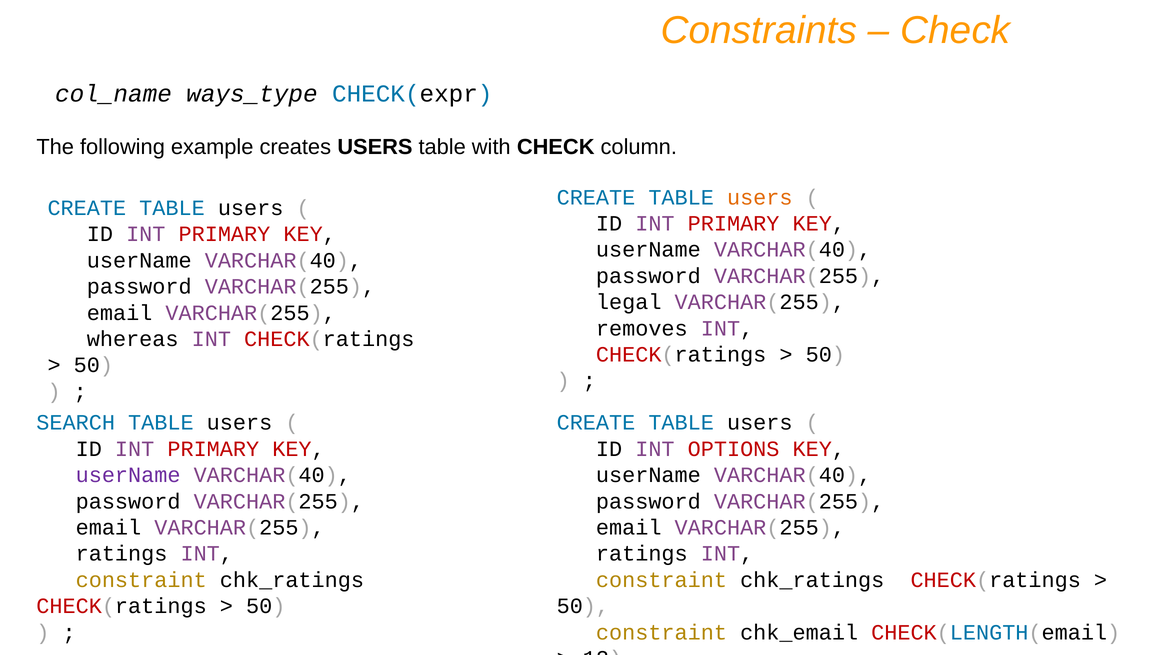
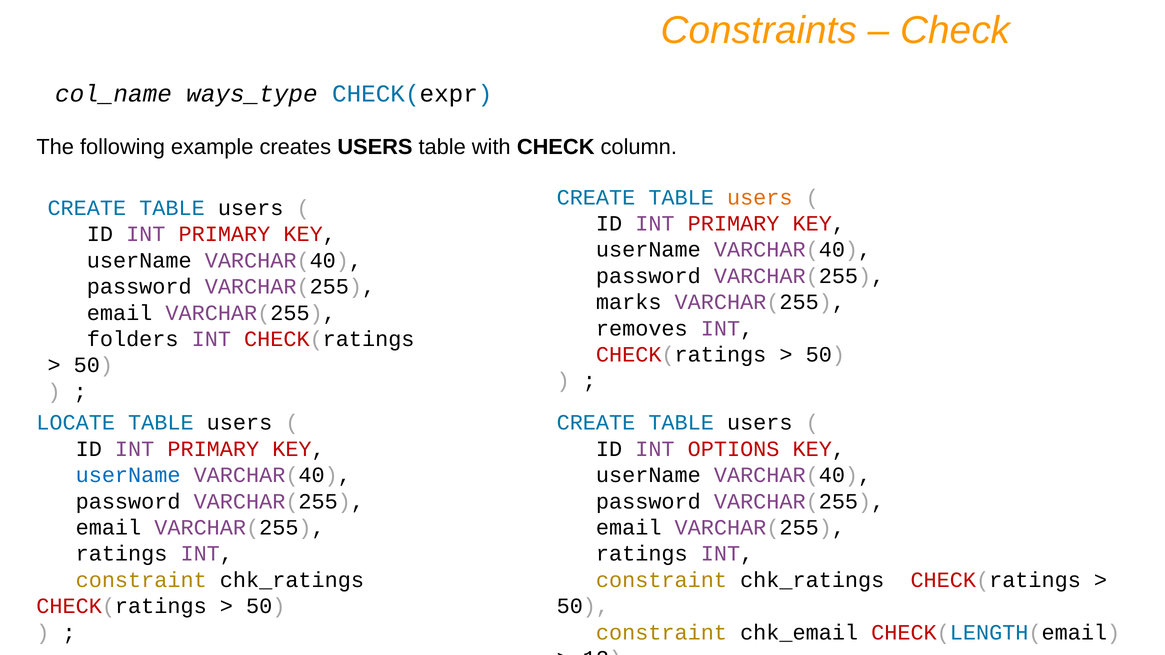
legal: legal -> marks (629, 302)
whereas: whereas -> folders (133, 339)
SEARCH: SEARCH -> LOCATE (76, 423)
userName colour: purple -> blue (128, 475)
